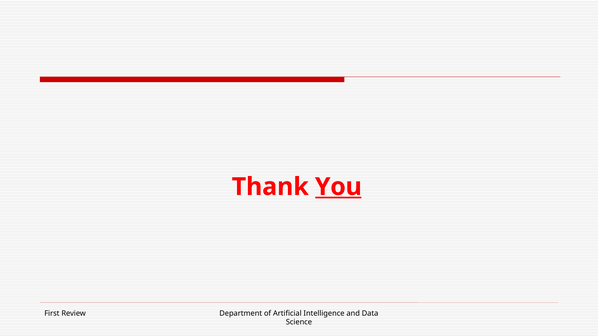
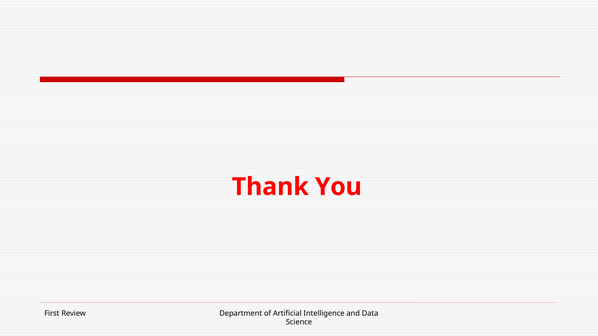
You underline: present -> none (338, 187)
